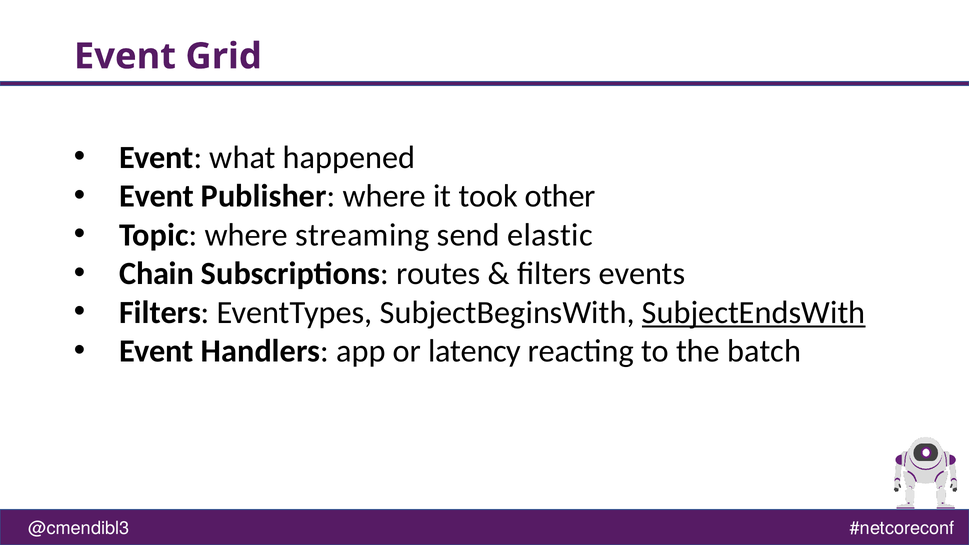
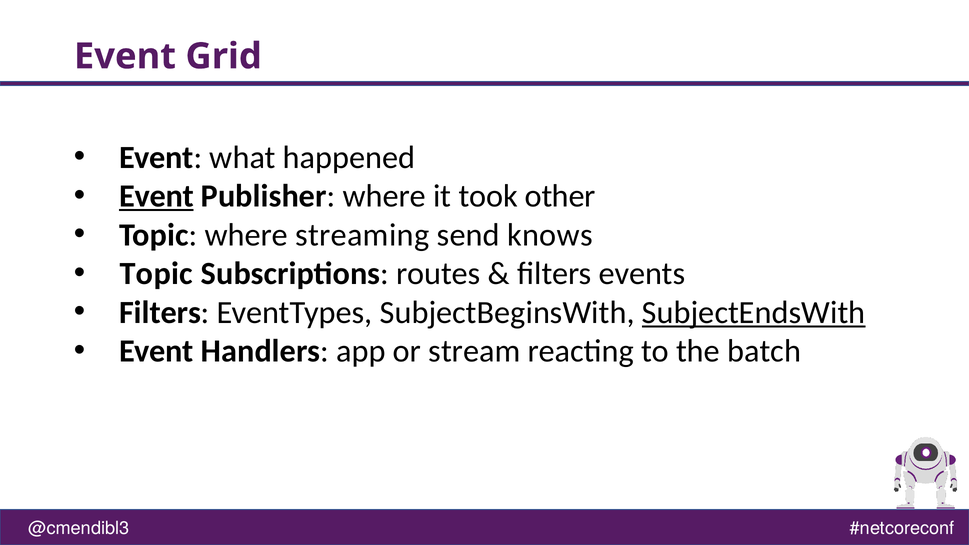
Event underline: none -> present (157, 196)
elastic: elastic -> knows (550, 235)
Chain: Chain -> Topic (156, 274)
latency: latency -> stream (474, 351)
